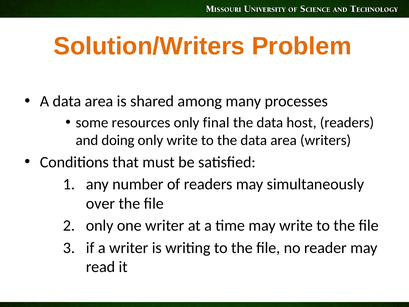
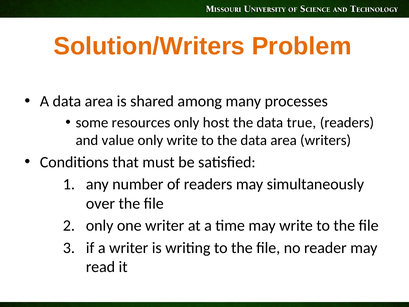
final: final -> host (216, 123)
host: host -> true (301, 123)
doing: doing -> value (118, 140)
